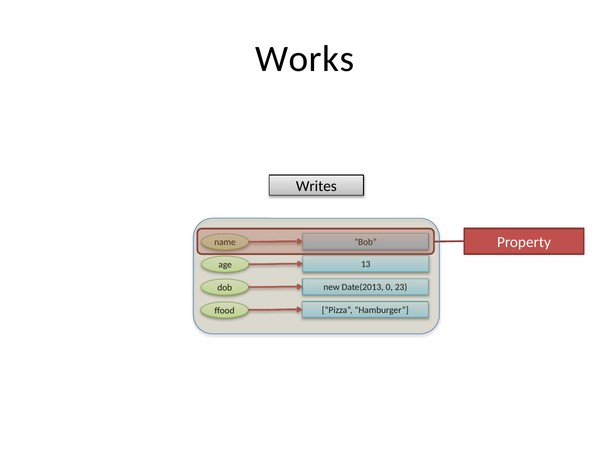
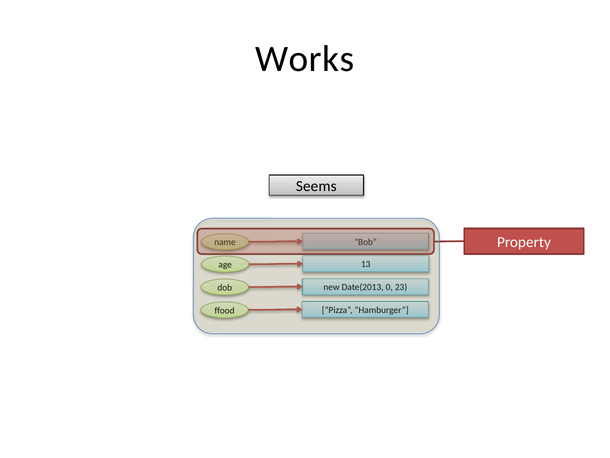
Writes: Writes -> Seems (316, 186)
